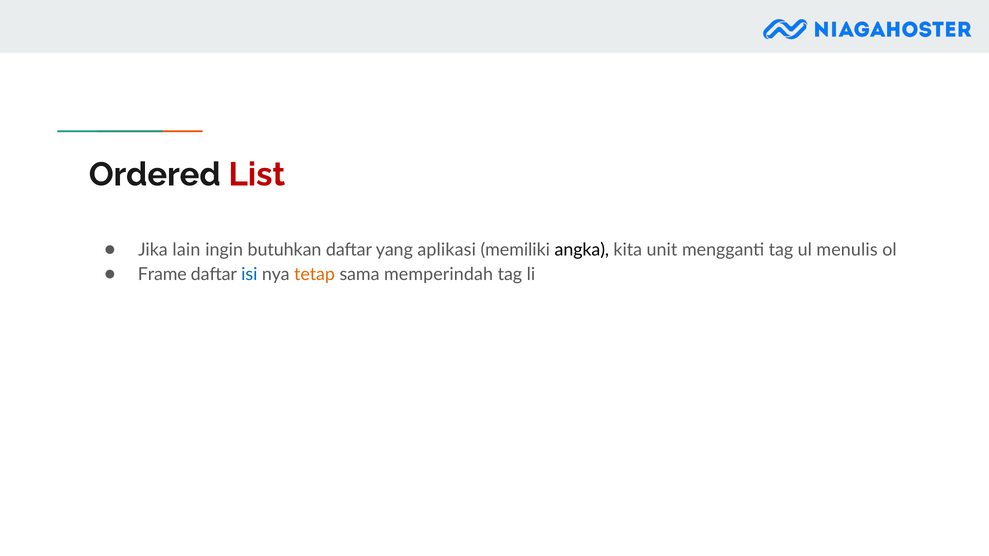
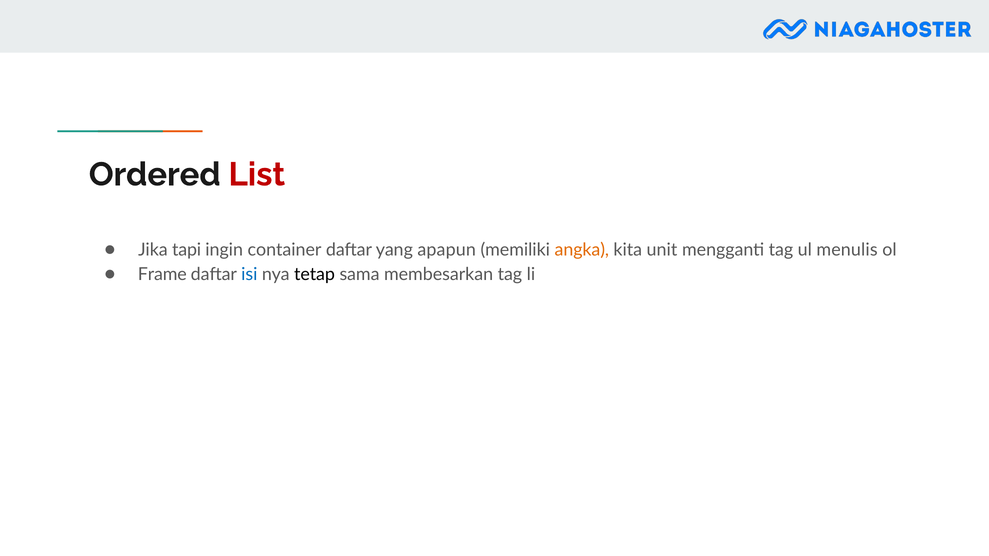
lain: lain -> tapi (187, 250)
butuhkan: butuhkan -> container (285, 250)
aplikasi: aplikasi -> apapun (447, 250)
angka colour: black -> orange (582, 250)
tetap colour: orange -> black (314, 274)
memperindah: memperindah -> membesarkan (439, 274)
